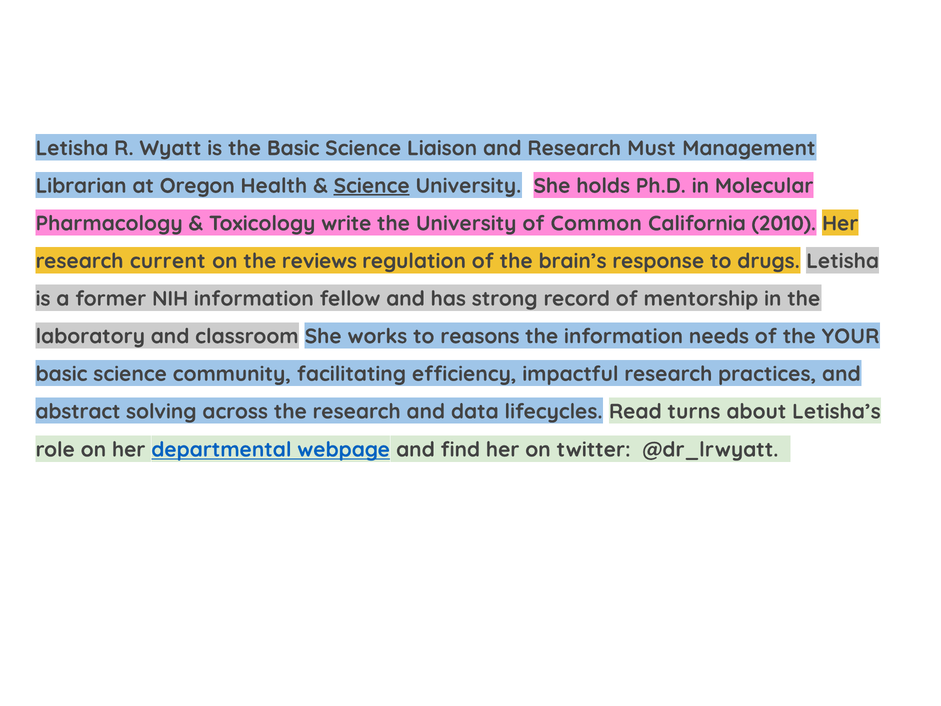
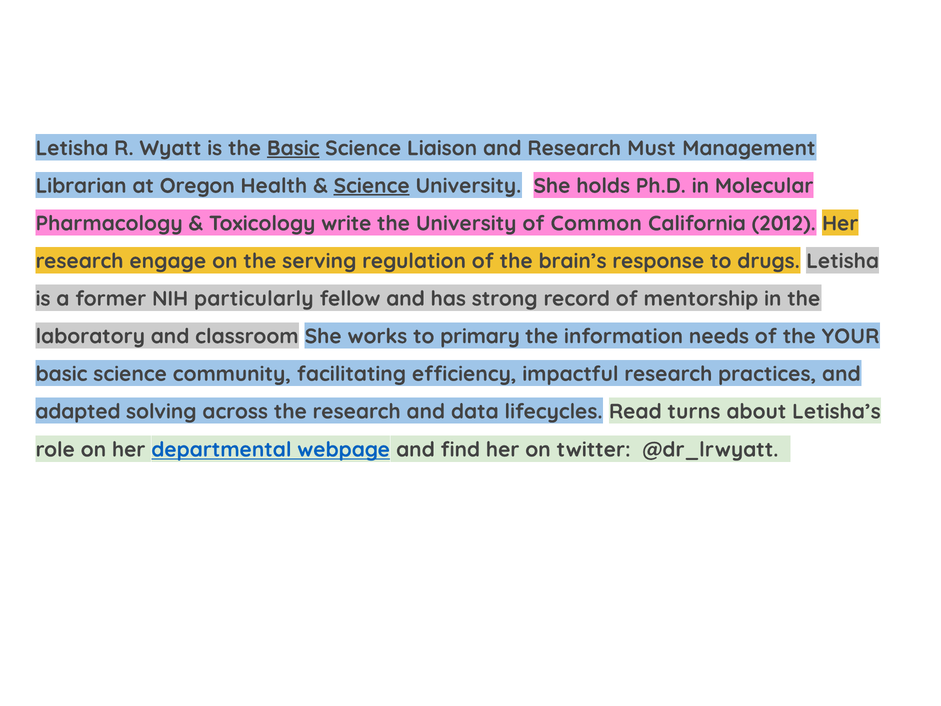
Basic underline: none -> present (293, 148)
2010: 2010 -> 2012 (784, 223)
current: current -> engage (168, 261)
reviews: reviews -> serving (319, 261)
NIH information: information -> particularly (254, 299)
reasons: reasons -> primary (480, 336)
abstract: abstract -> adapted (78, 411)
